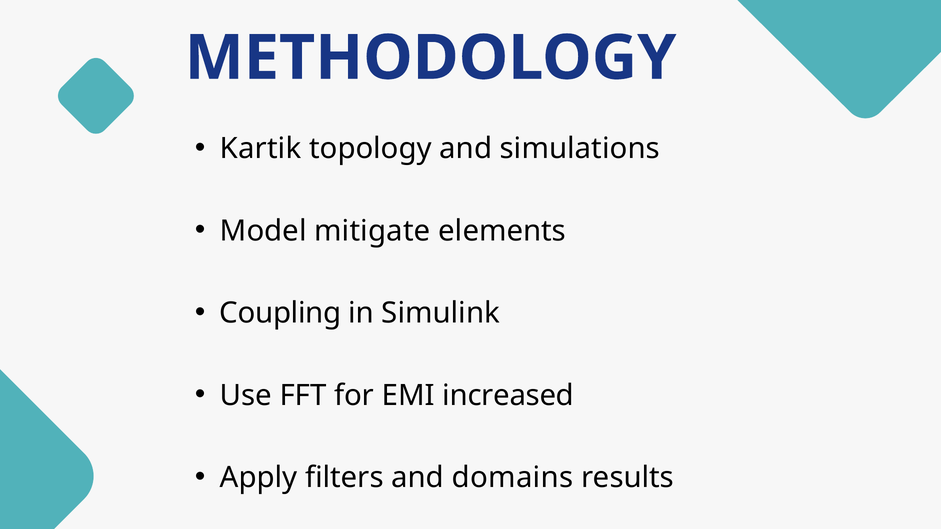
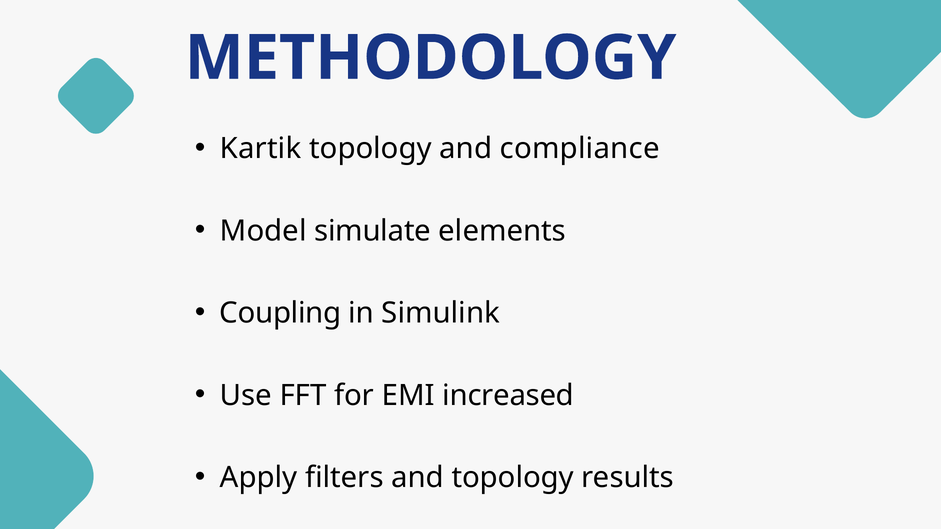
simulations: simulations -> compliance (580, 149)
mitigate: mitigate -> simulate (373, 231)
and domains: domains -> topology (513, 478)
